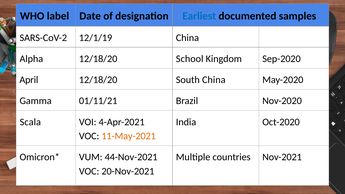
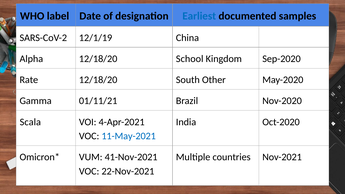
April: April -> Rate (29, 80)
South China: China -> Other (214, 80)
11-May-2021 colour: orange -> blue (129, 136)
44-Nov-2021: 44-Nov-2021 -> 41-Nov-2021 (131, 157)
20-Nov-2021: 20-Nov-2021 -> 22-Nov-2021 (128, 171)
